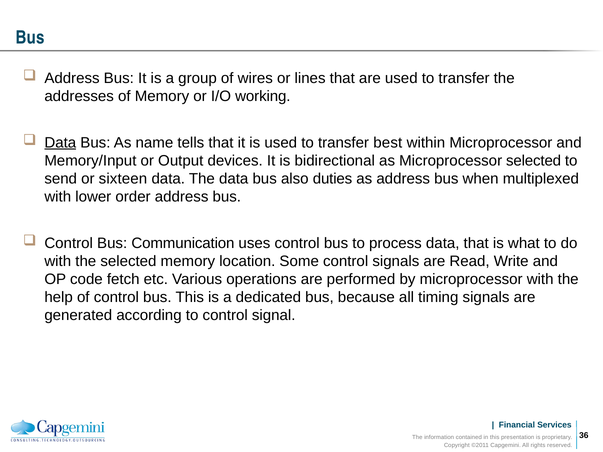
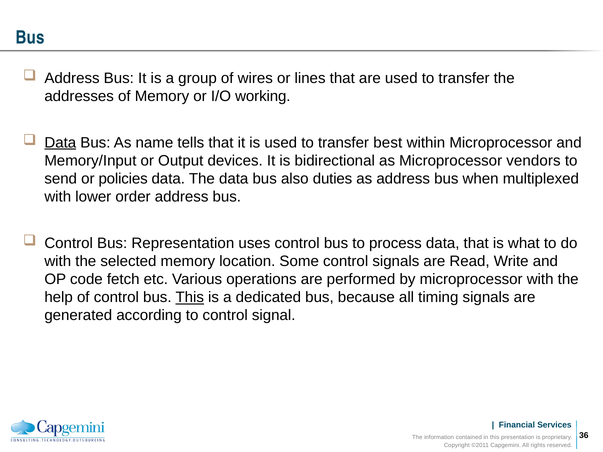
Microprocessor selected: selected -> vendors (533, 161)
sixteen: sixteen -> policies (123, 179)
Communication: Communication -> Representation (183, 243)
This underline: none -> present (190, 298)
